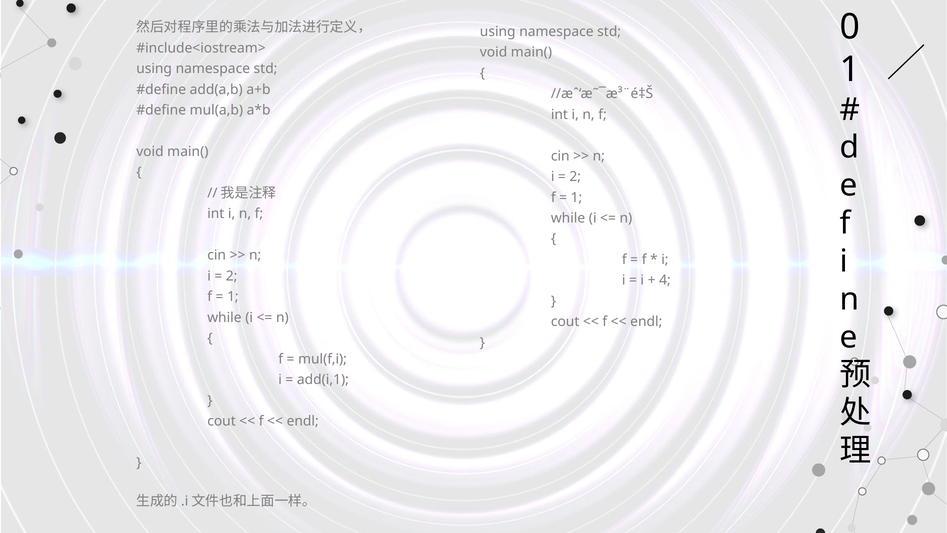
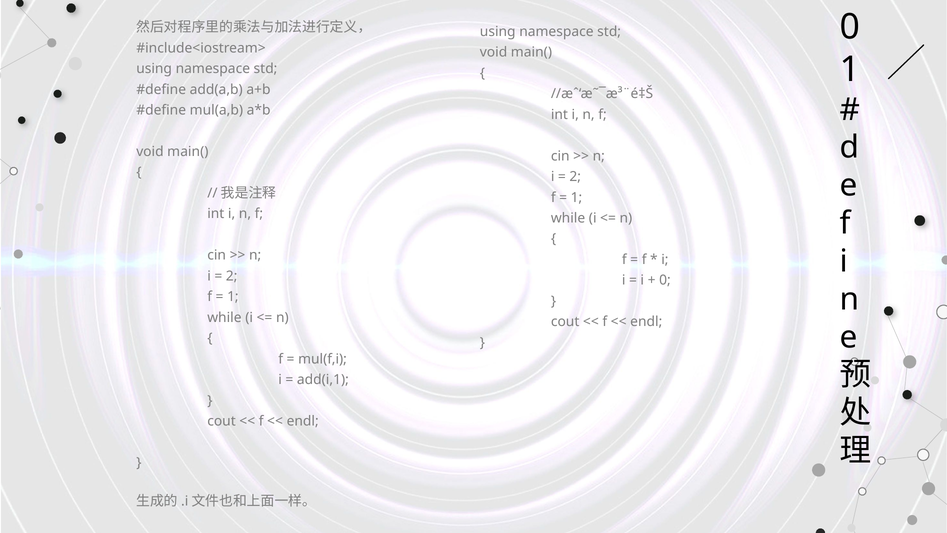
4: 4 -> 0 (665, 280)
